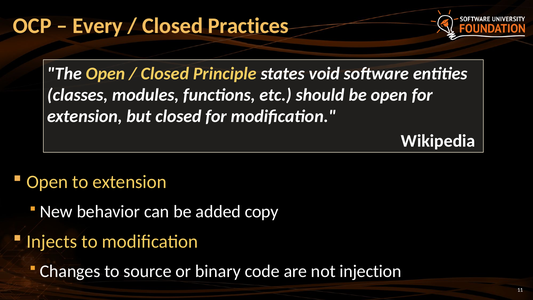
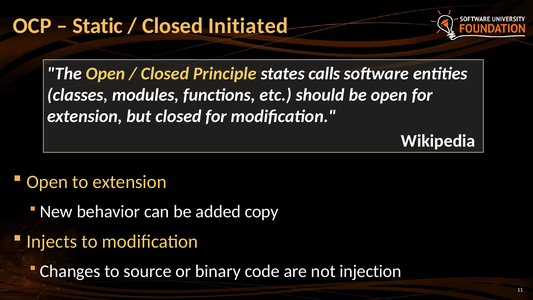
Every: Every -> Static (98, 26)
Practices: Practices -> Initiated (248, 26)
void: void -> calls (324, 74)
